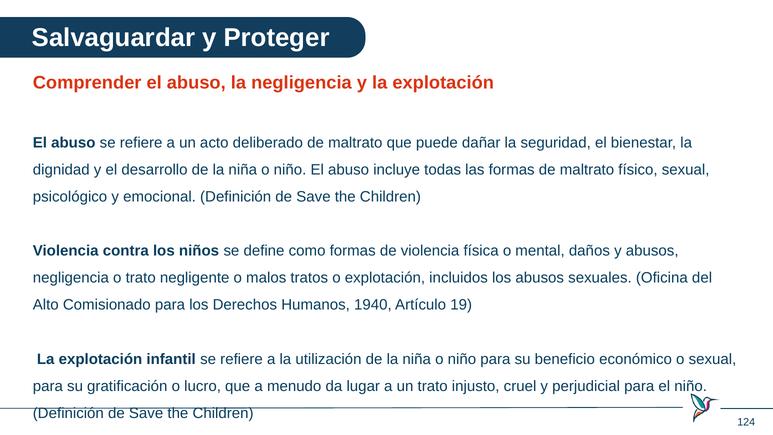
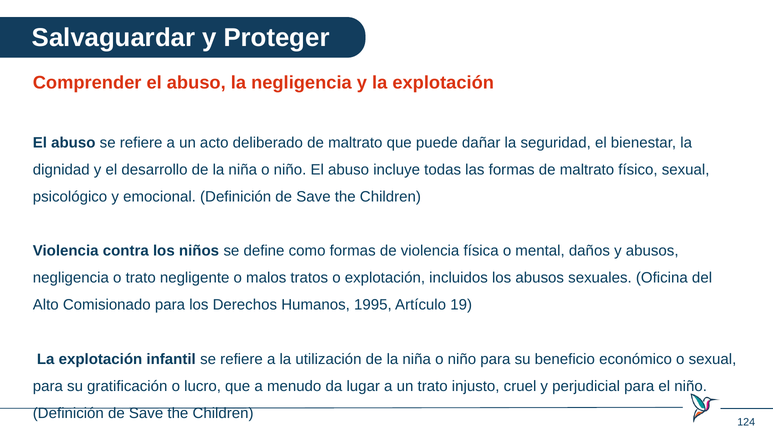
1940: 1940 -> 1995 (373, 305)
